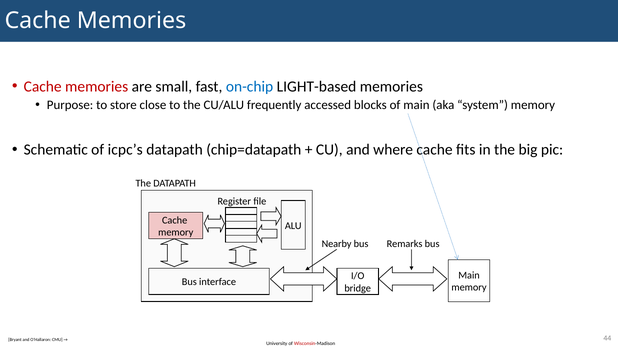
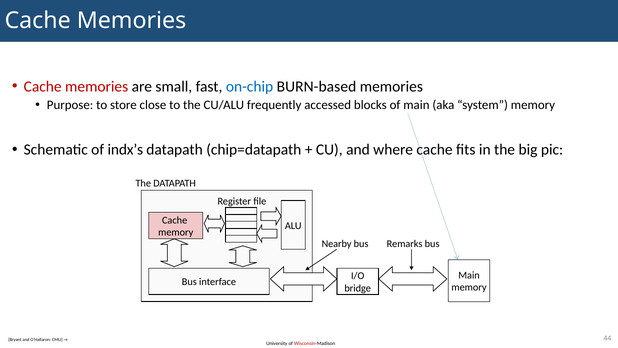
LIGHT-based: LIGHT-based -> BURN-based (316, 86)
icpc’s: icpc’s -> indx’s (125, 150)
